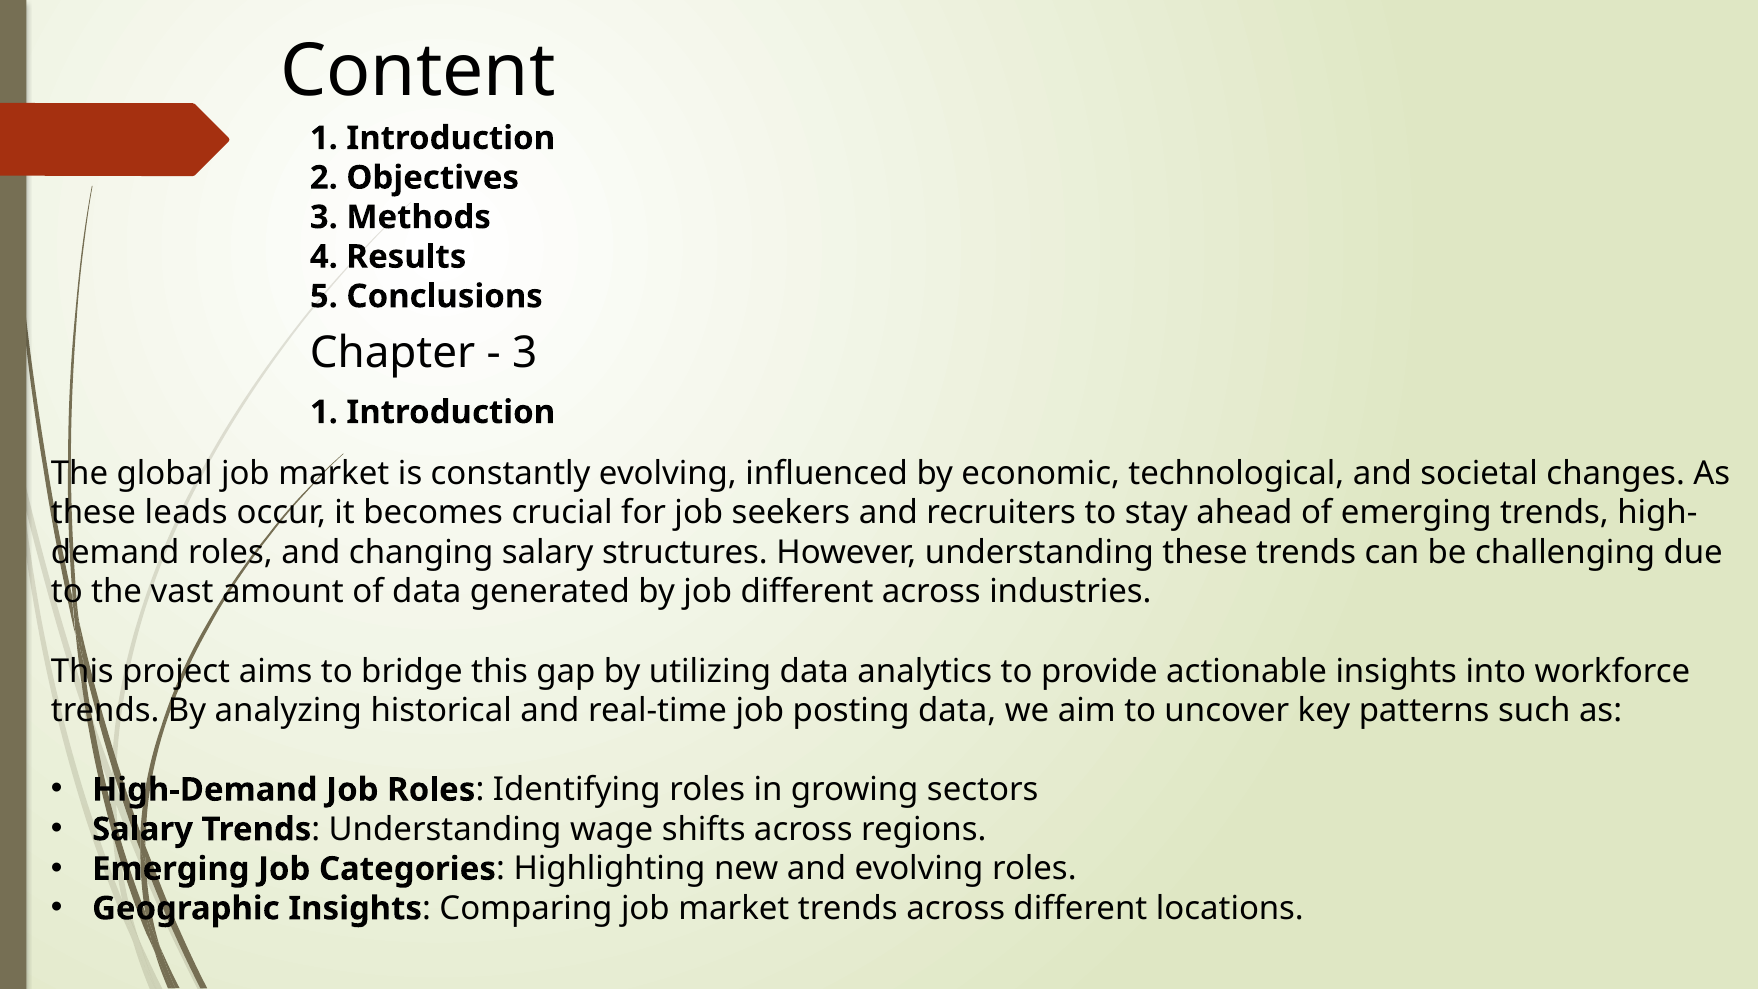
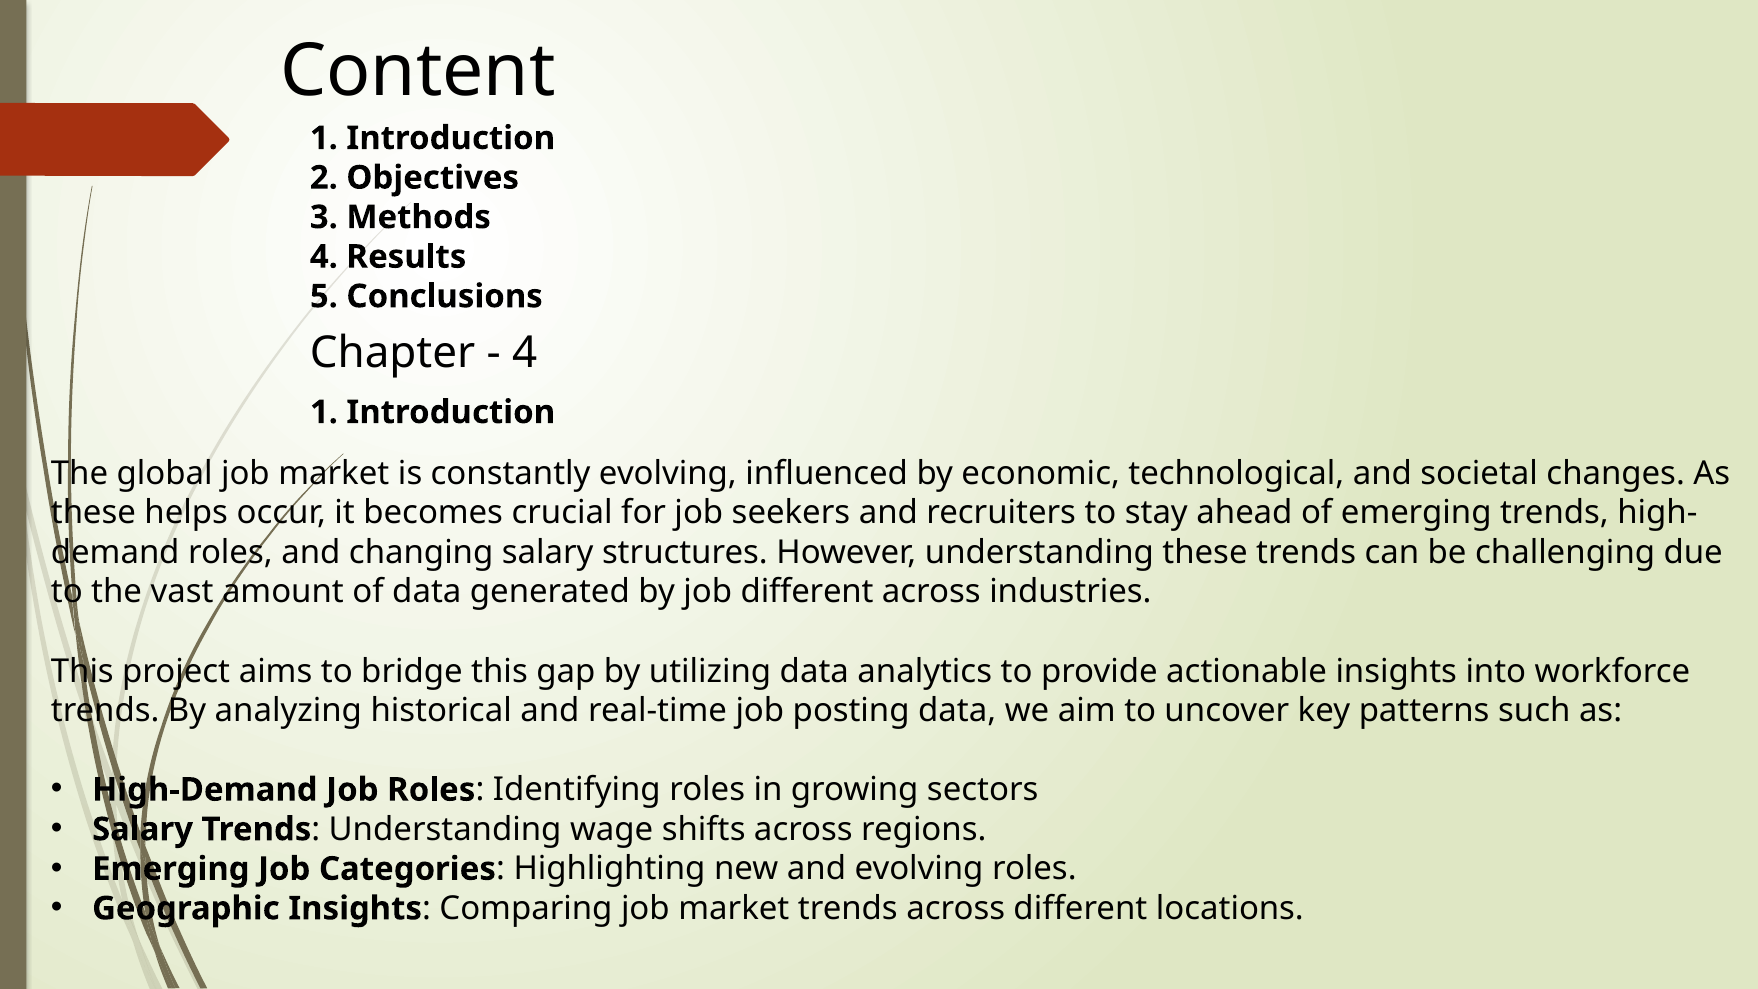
3: 3 -> 4 (525, 353)
leads: leads -> helps (186, 513)
